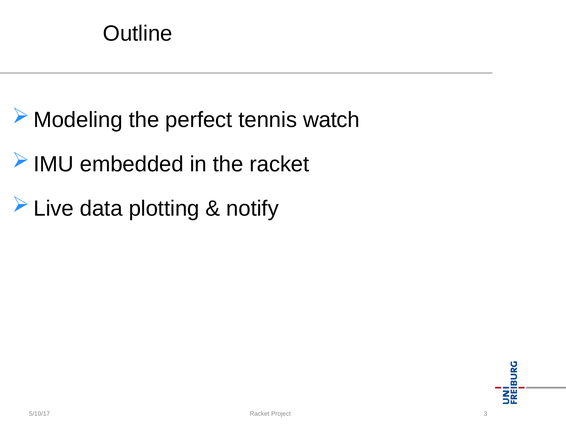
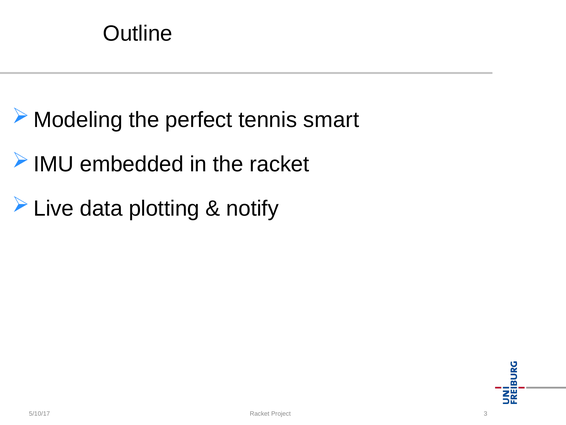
watch: watch -> smart (331, 120)
